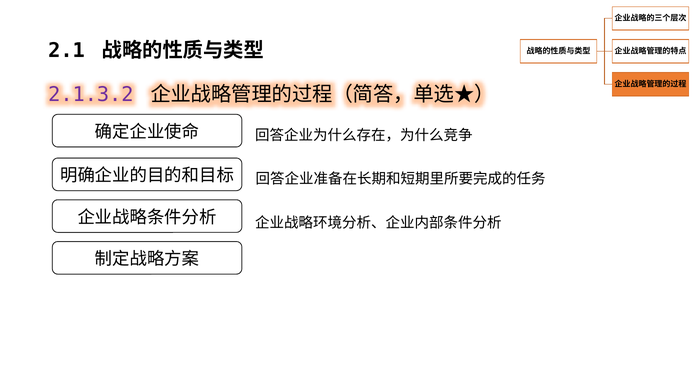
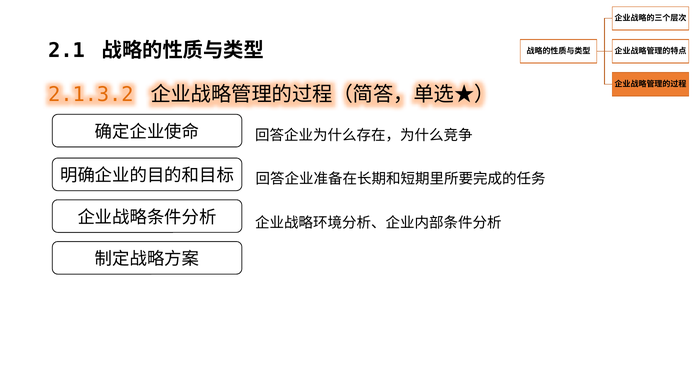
2.1.3.2 colour: purple -> orange (91, 95)
